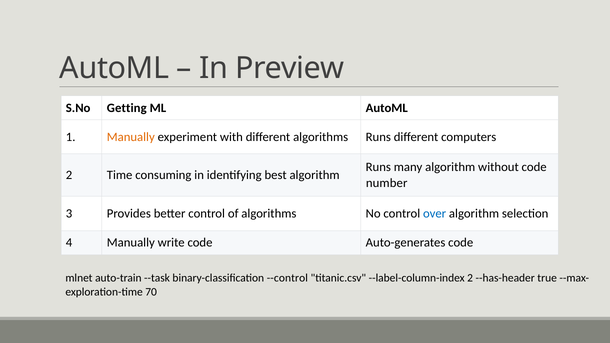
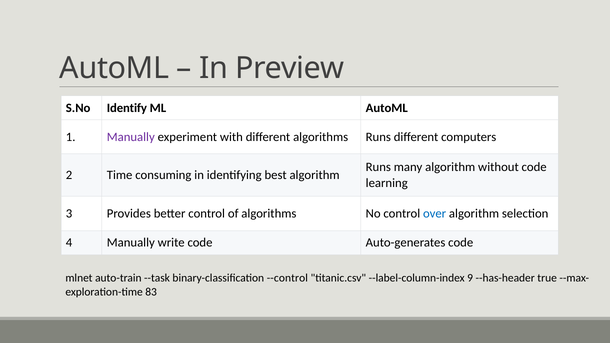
Getting: Getting -> Identify (127, 108)
Manually colour: orange -> purple (131, 137)
number: number -> learning (387, 183)
--label-column-index 2: 2 -> 9 (470, 278)
70: 70 -> 83 (151, 292)
